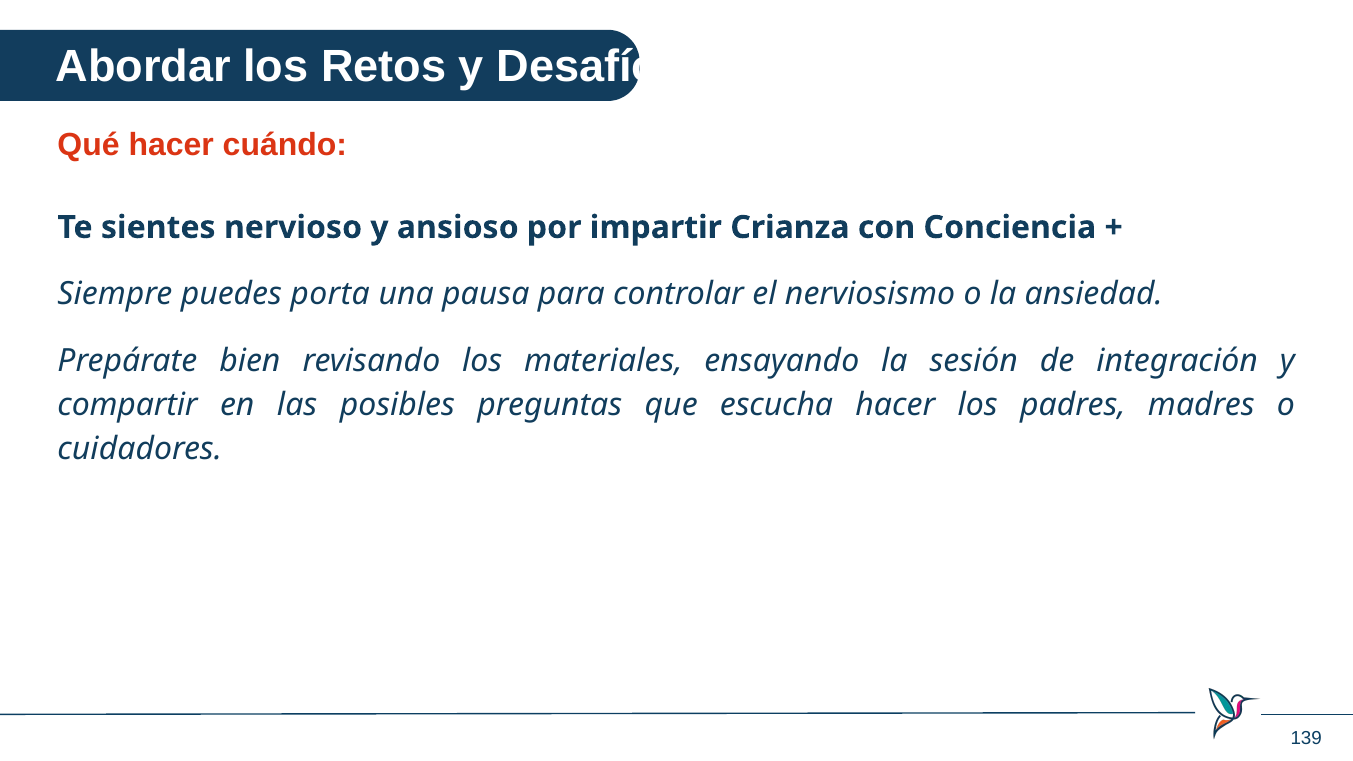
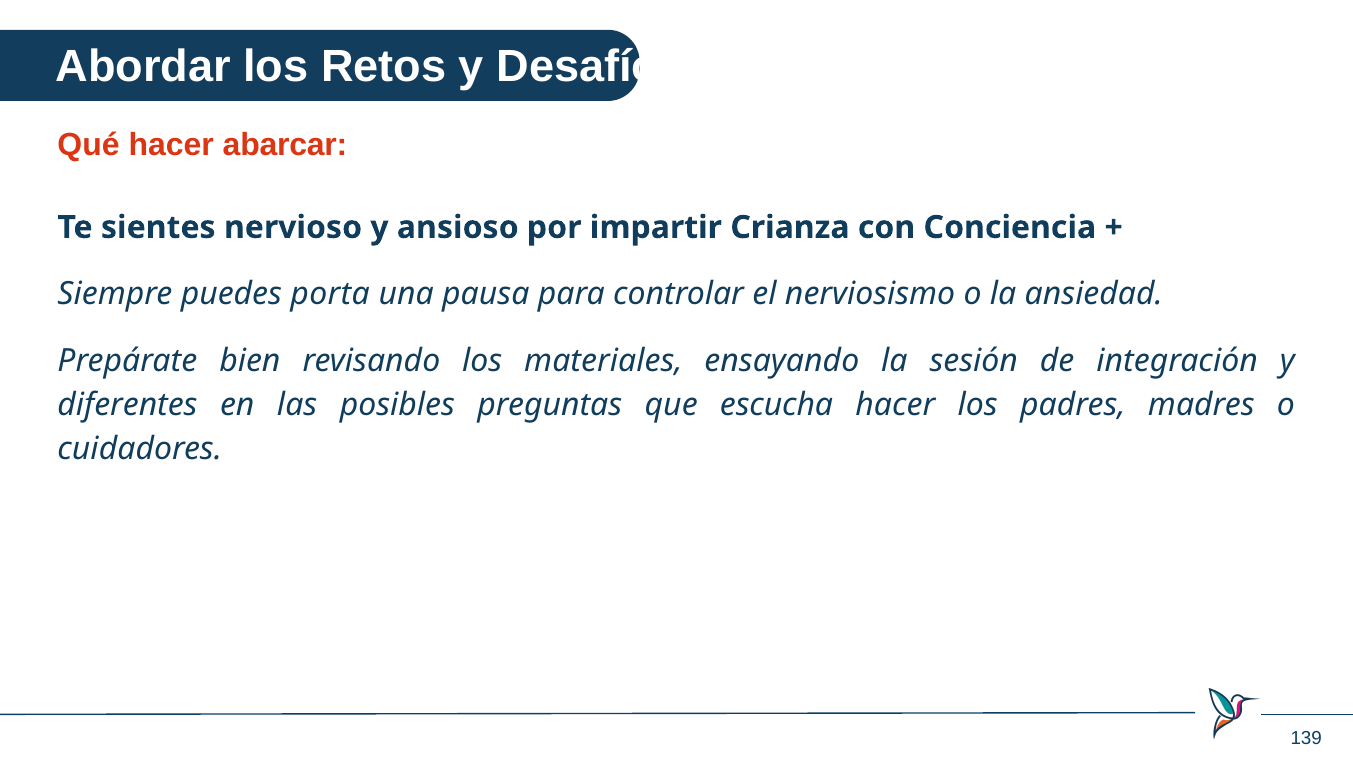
cuándo: cuándo -> abarcar (285, 145)
compartir: compartir -> diferentes (128, 405)
